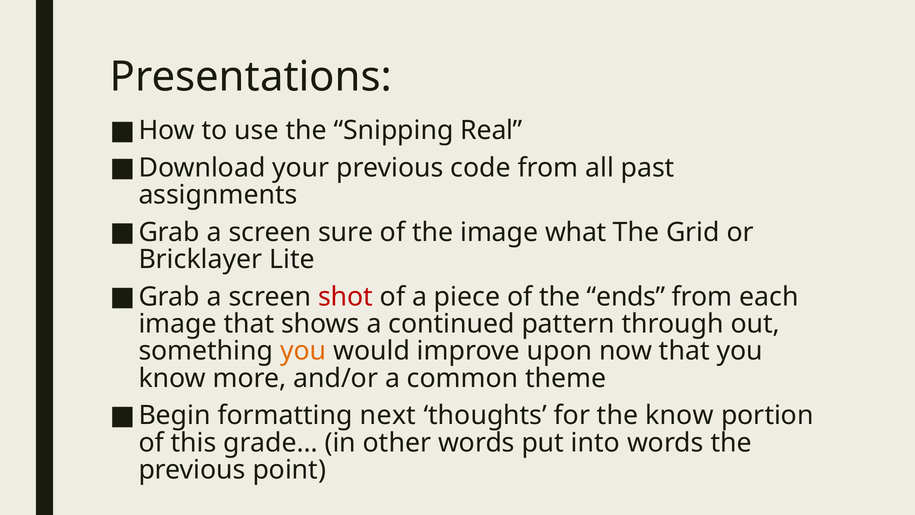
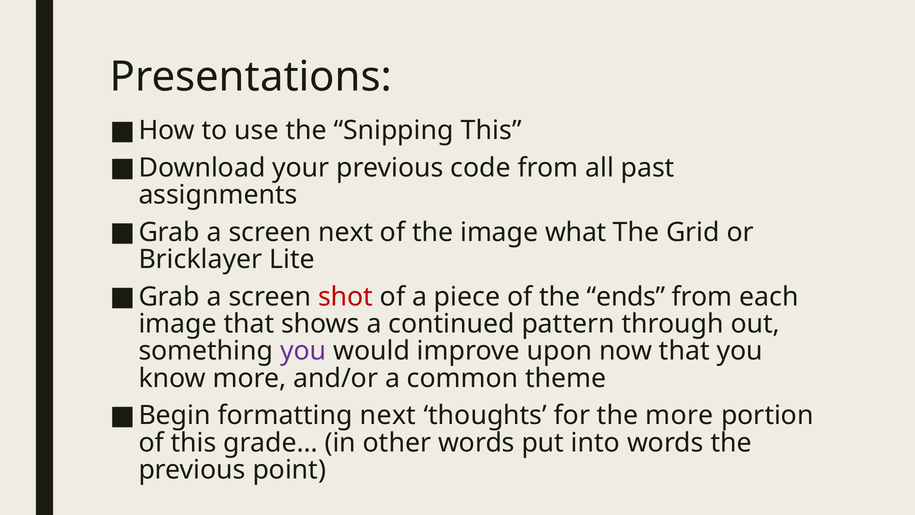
Snipping Real: Real -> This (491, 130)
screen sure: sure -> next (346, 232)
you colour: orange -> purple (303, 351)
the know: know -> more (679, 415)
